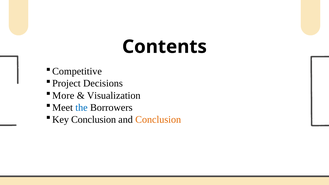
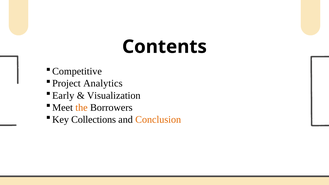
Decisions: Decisions -> Analytics (103, 83)
More: More -> Early (63, 95)
the colour: blue -> orange (81, 108)
Key Conclusion: Conclusion -> Collections (94, 120)
